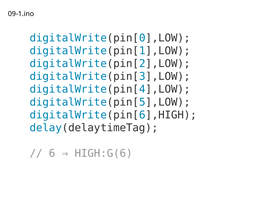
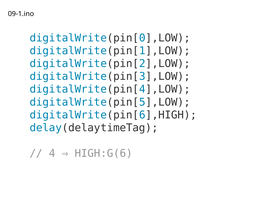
6: 6 -> 4 (52, 154)
